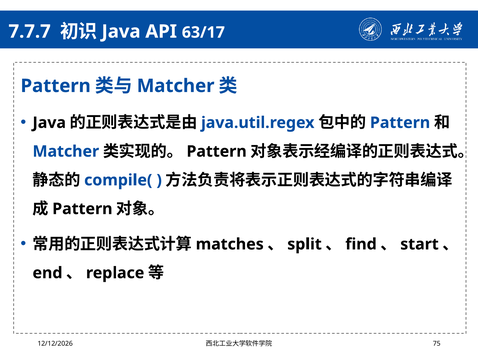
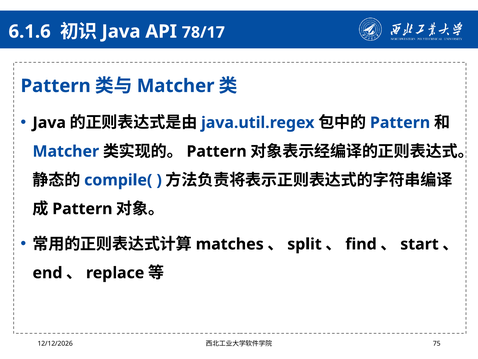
7.7.7: 7.7.7 -> 6.1.6 (30, 32)
63/17: 63/17 -> 78/17 (203, 32)
